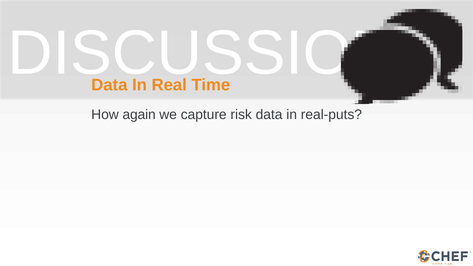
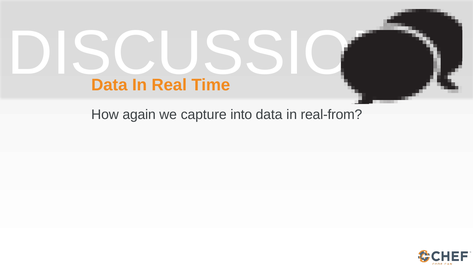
risk: risk -> into (241, 115)
real-puts: real-puts -> real-from (331, 115)
